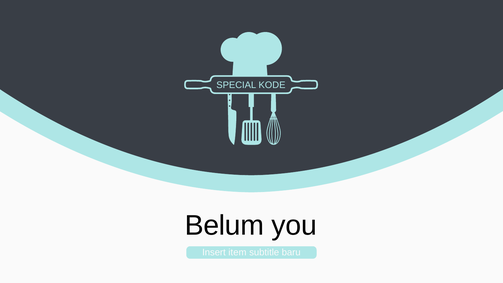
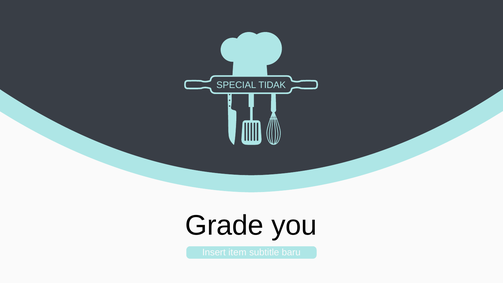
KODE: KODE -> TIDAK (272, 85)
Belum: Belum -> Grade (224, 225)
